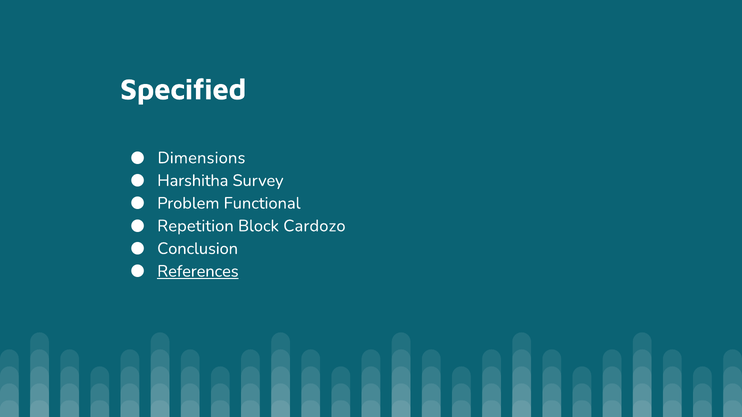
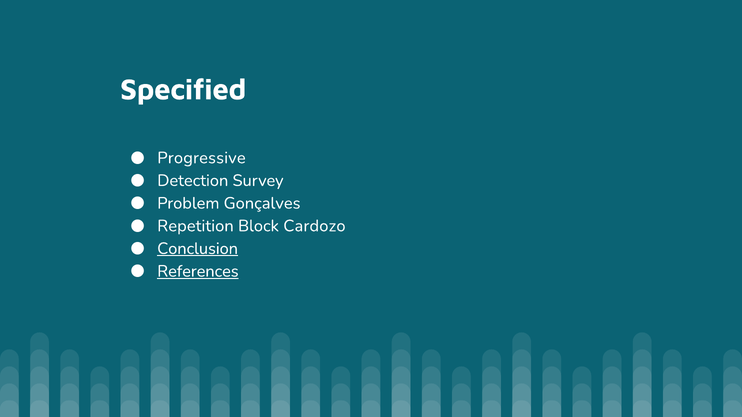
Dimensions: Dimensions -> Progressive (201, 158)
Harshitha: Harshitha -> Detection (193, 181)
Functional: Functional -> Gonçalves (262, 203)
Conclusion underline: none -> present (198, 249)
